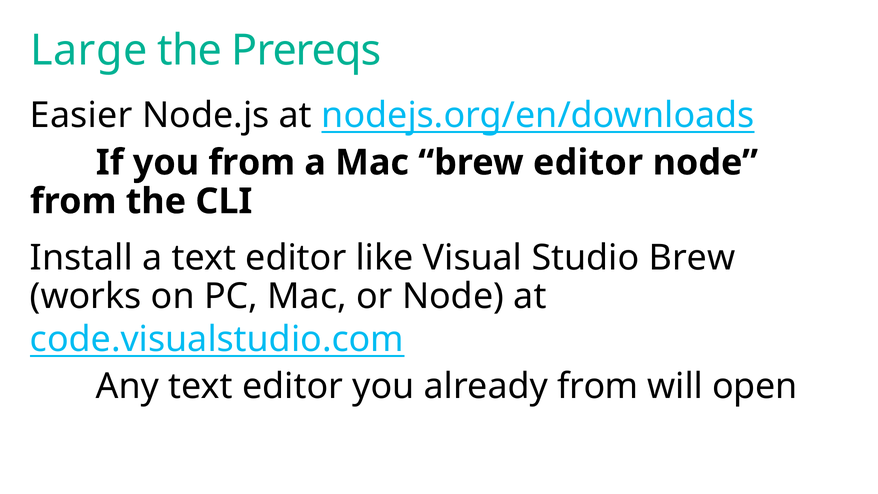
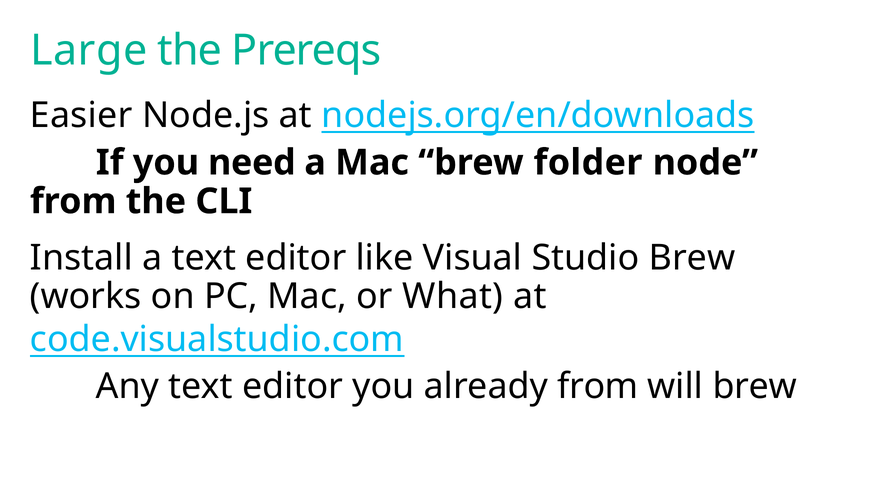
you from: from -> need (252, 163)
brew editor: editor -> folder (588, 163)
or Node: Node -> What (453, 297)
will open: open -> brew (755, 386)
